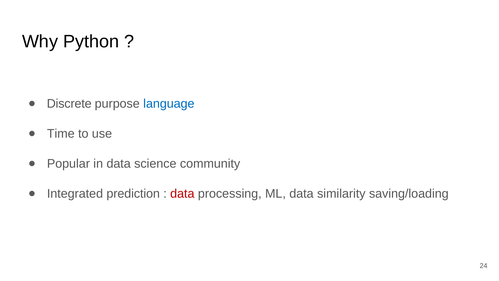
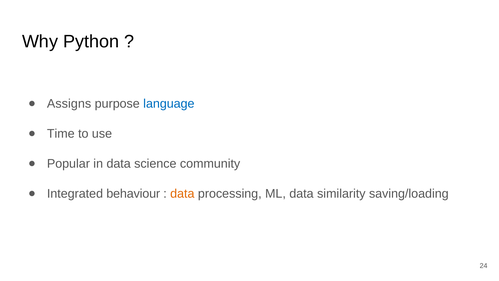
Discrete: Discrete -> Assigns (69, 104)
prediction: prediction -> behaviour (133, 193)
data colour: red -> orange (182, 193)
